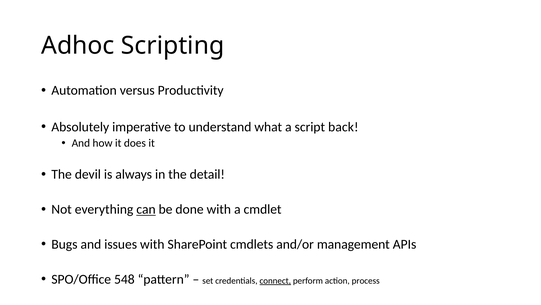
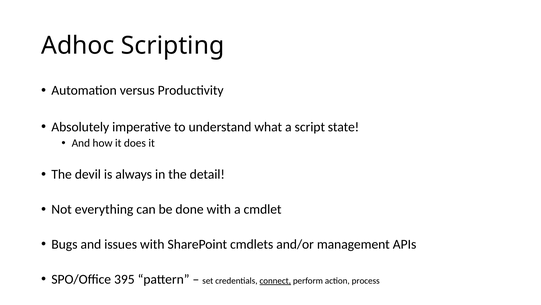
back: back -> state (343, 127)
can underline: present -> none (146, 209)
548: 548 -> 395 (124, 279)
